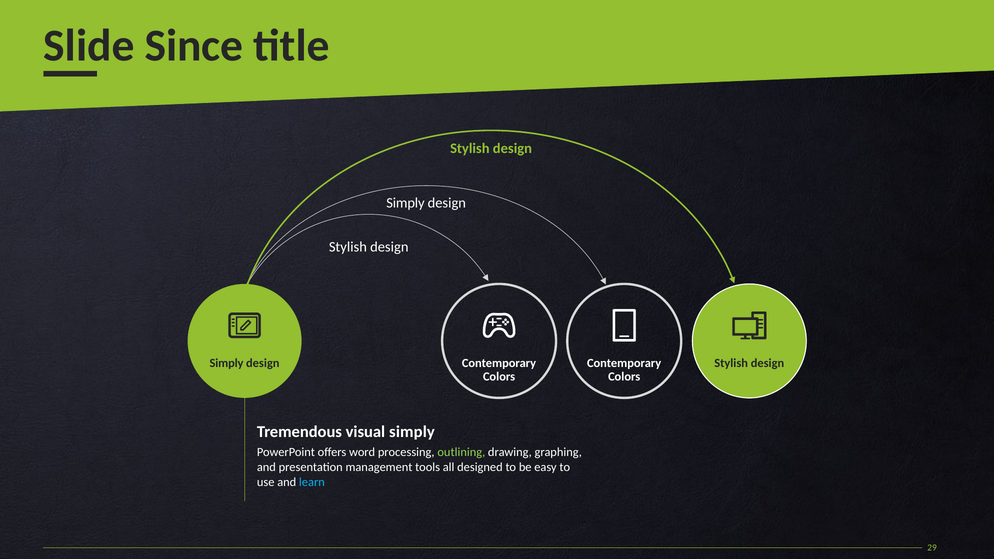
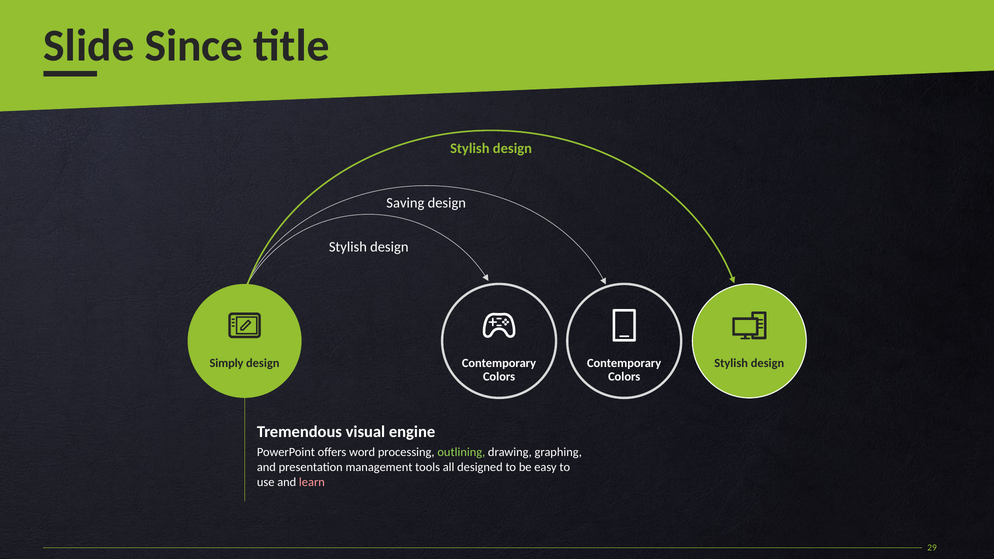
Simply: Simply -> Saving (405, 203)
visual simply: simply -> engine (412, 432)
learn colour: light blue -> pink (312, 482)
